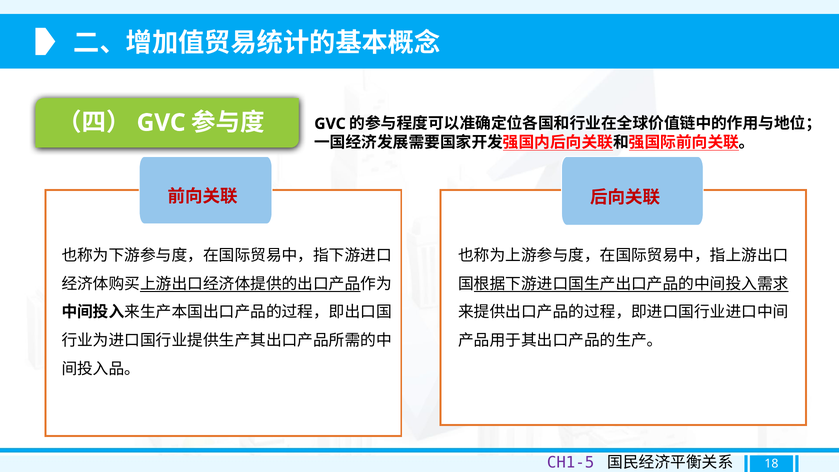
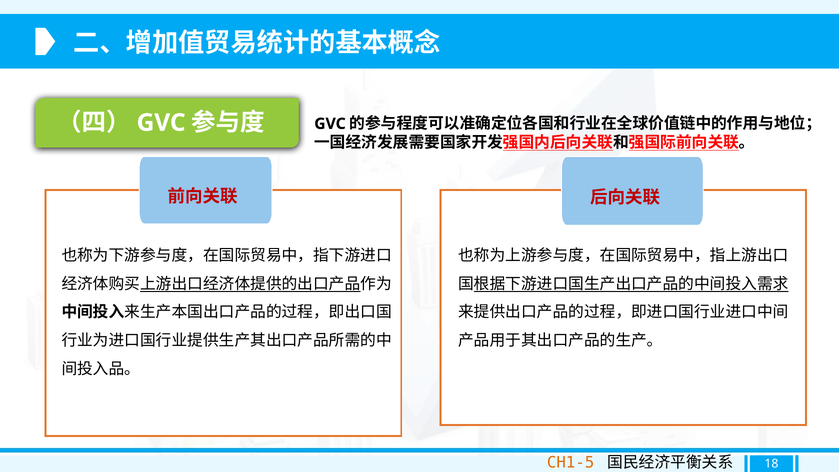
CH1-5 colour: purple -> orange (571, 462)
